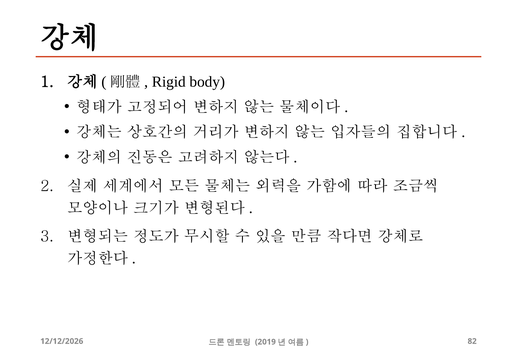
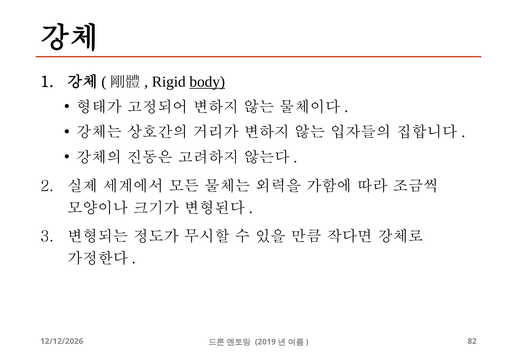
body underline: none -> present (207, 82)
